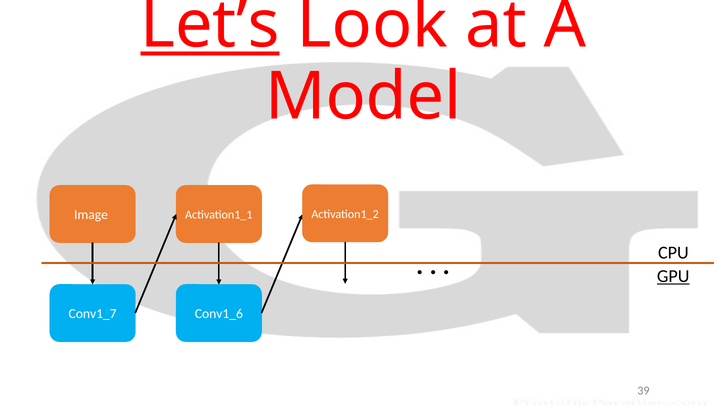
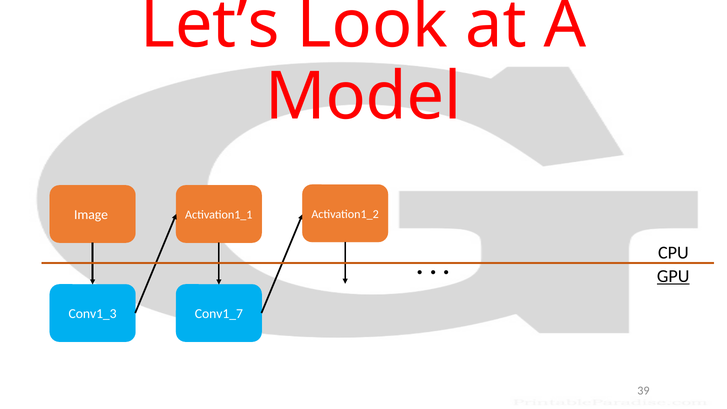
Let’s underline: present -> none (210, 25)
Conv1_7: Conv1_7 -> Conv1_3 (93, 314)
Conv1_6: Conv1_6 -> Conv1_7 (219, 314)
